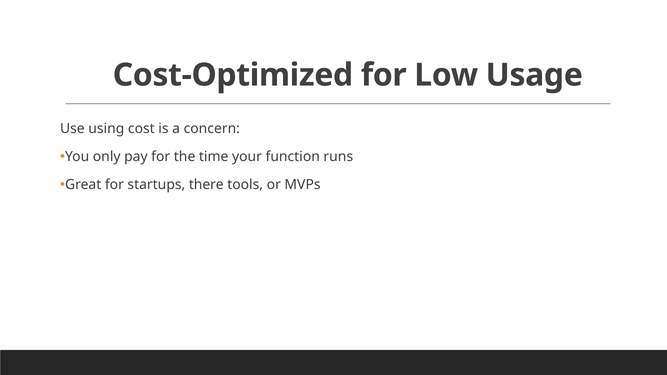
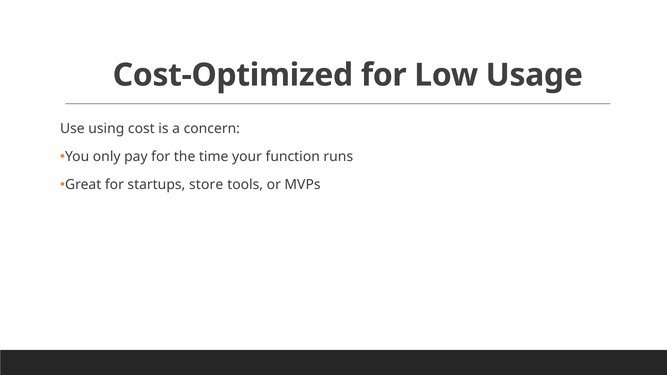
there: there -> store (206, 185)
